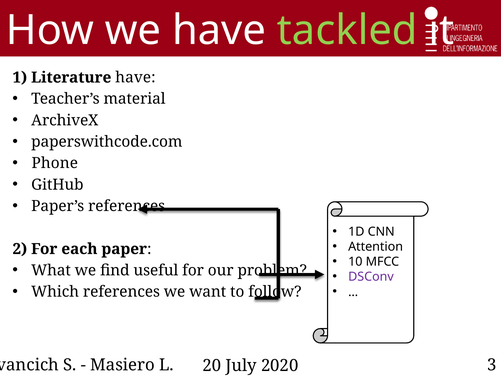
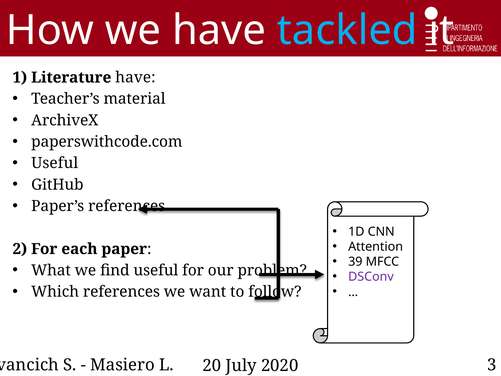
tackled colour: light green -> light blue (347, 30)
Phone: Phone -> Useful (55, 163)
10: 10 -> 39 (355, 262)
